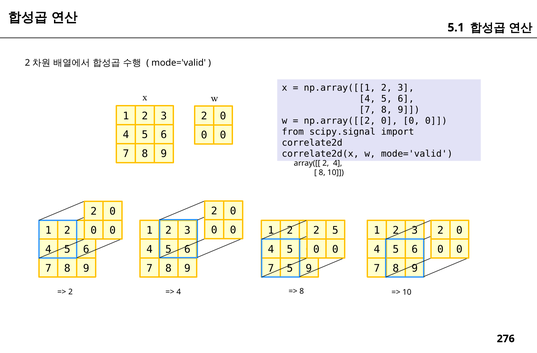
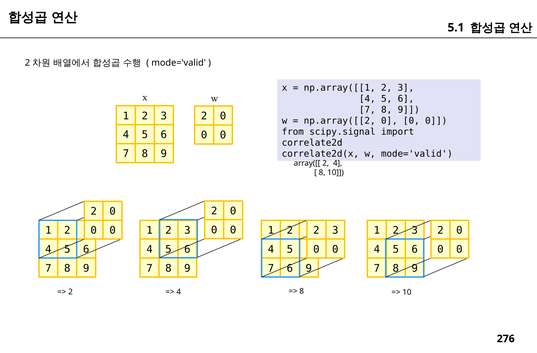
5: 5 -> 3 (335, 230)
7 5: 5 -> 6 (290, 268)
